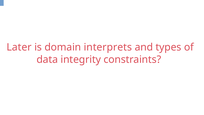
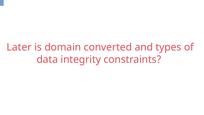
interprets: interprets -> converted (108, 47)
